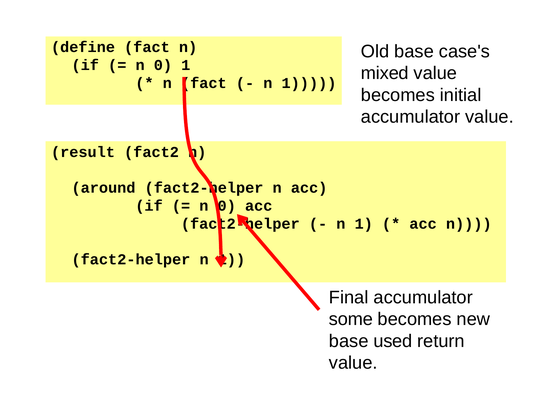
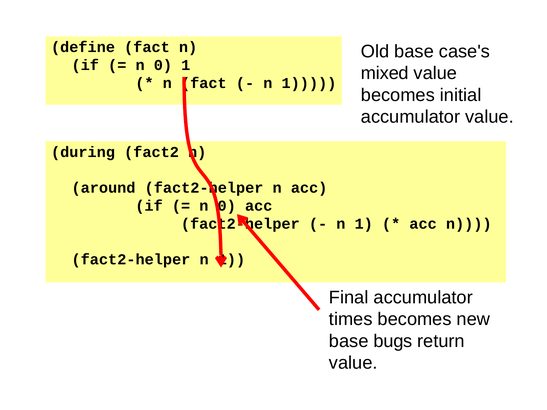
result: result -> during (83, 152)
some: some -> times (351, 319)
used: used -> bugs (393, 341)
